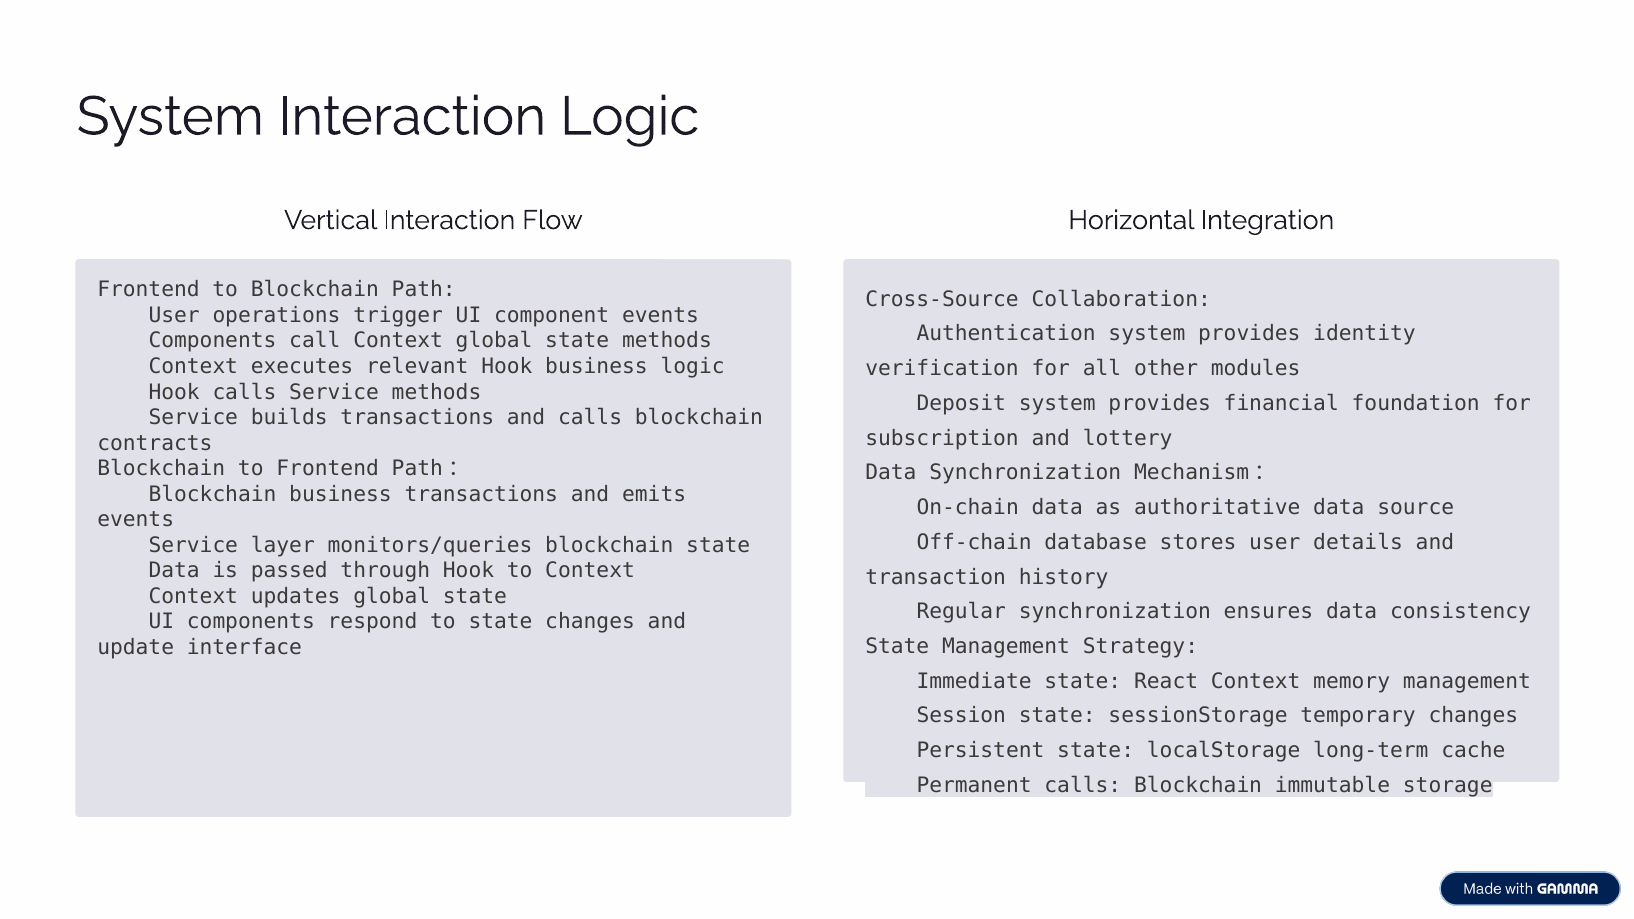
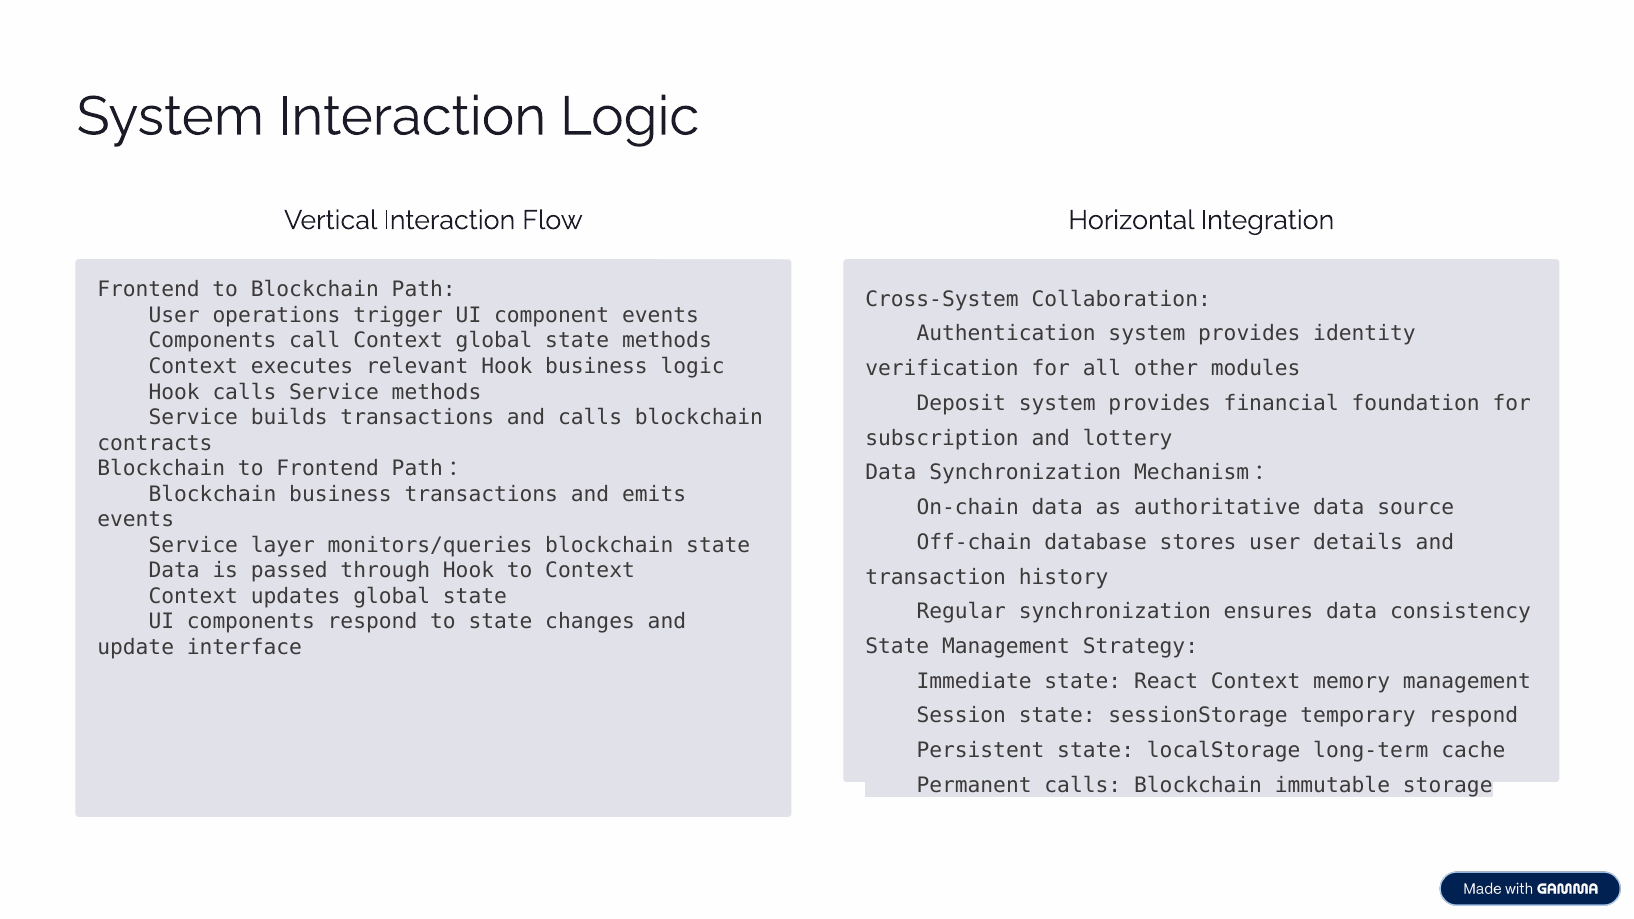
Cross-Source: Cross-Source -> Cross-System (942, 299)
temporary changes: changes -> respond (1473, 716)
